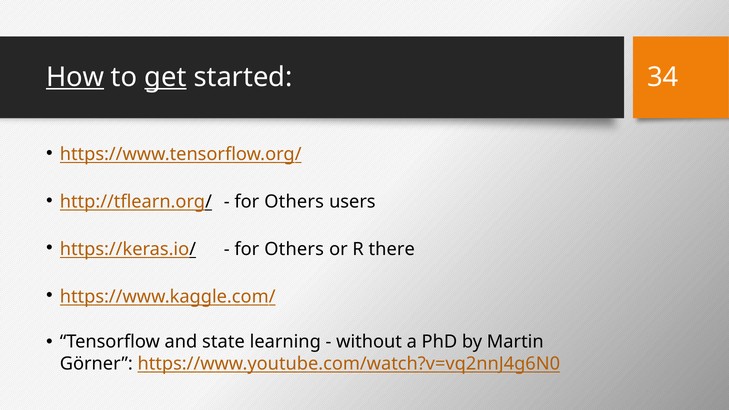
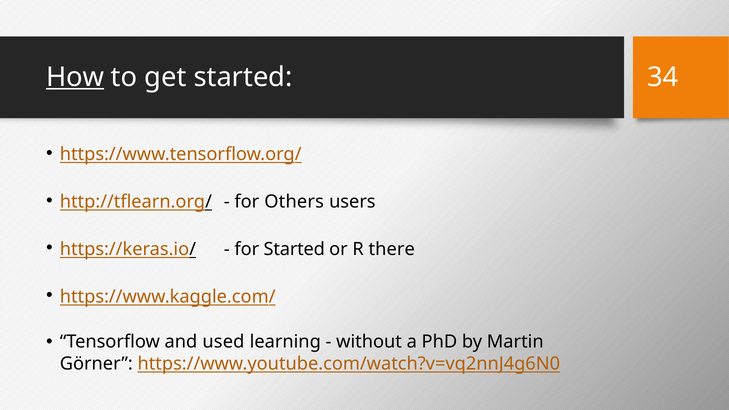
get underline: present -> none (165, 77)
Others: Others -> Started (294, 249)
state: state -> used (223, 342)
